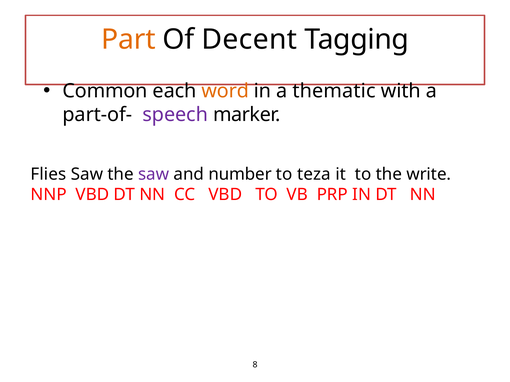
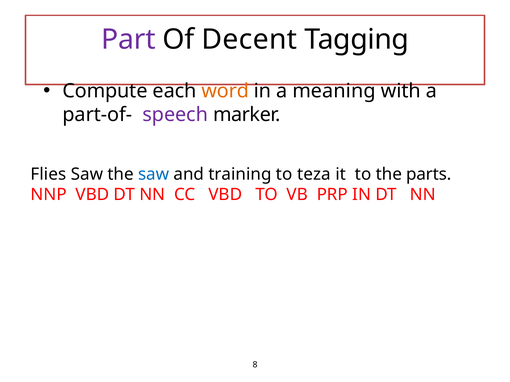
Part colour: orange -> purple (128, 40)
Common: Common -> Compute (105, 91)
thematic: thematic -> meaning (334, 91)
saw colour: purple -> blue (154, 175)
number: number -> training (240, 175)
write: write -> parts (429, 175)
